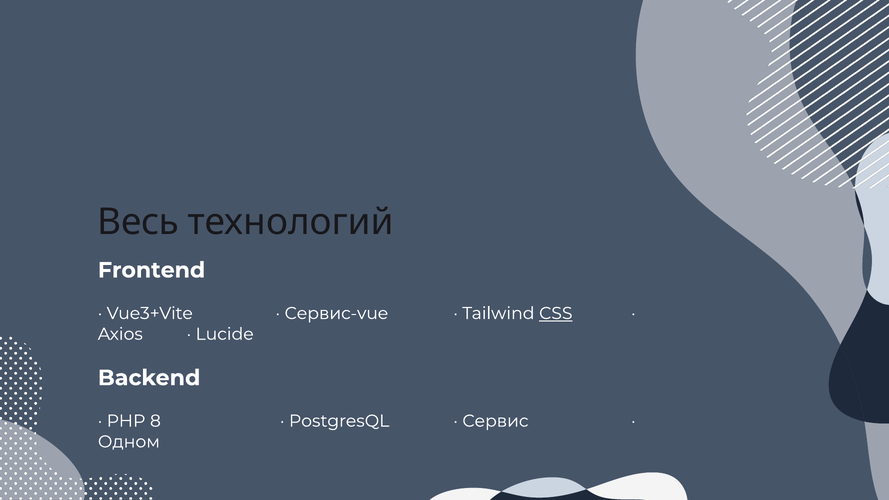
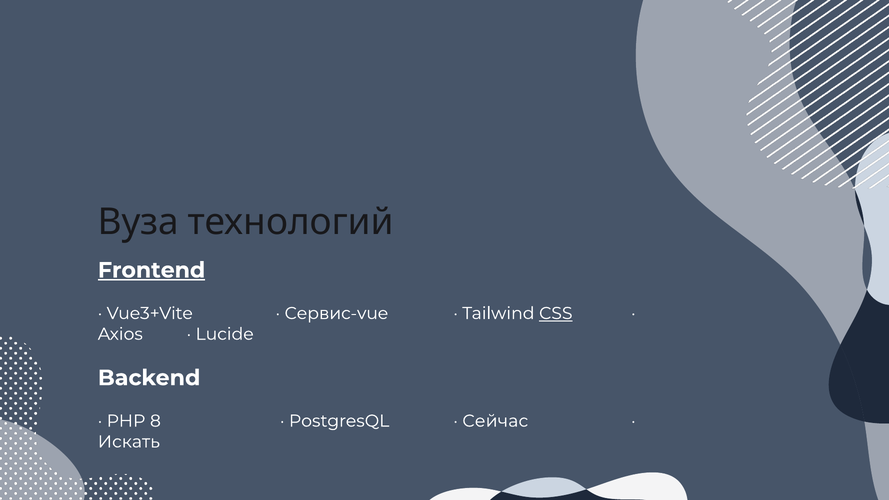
Весь: Весь -> Вуза (138, 222)
Frontend underline: none -> present (152, 270)
Сервис: Сервис -> Сейчас (495, 421)
Одном: Одном -> Искать (129, 442)
